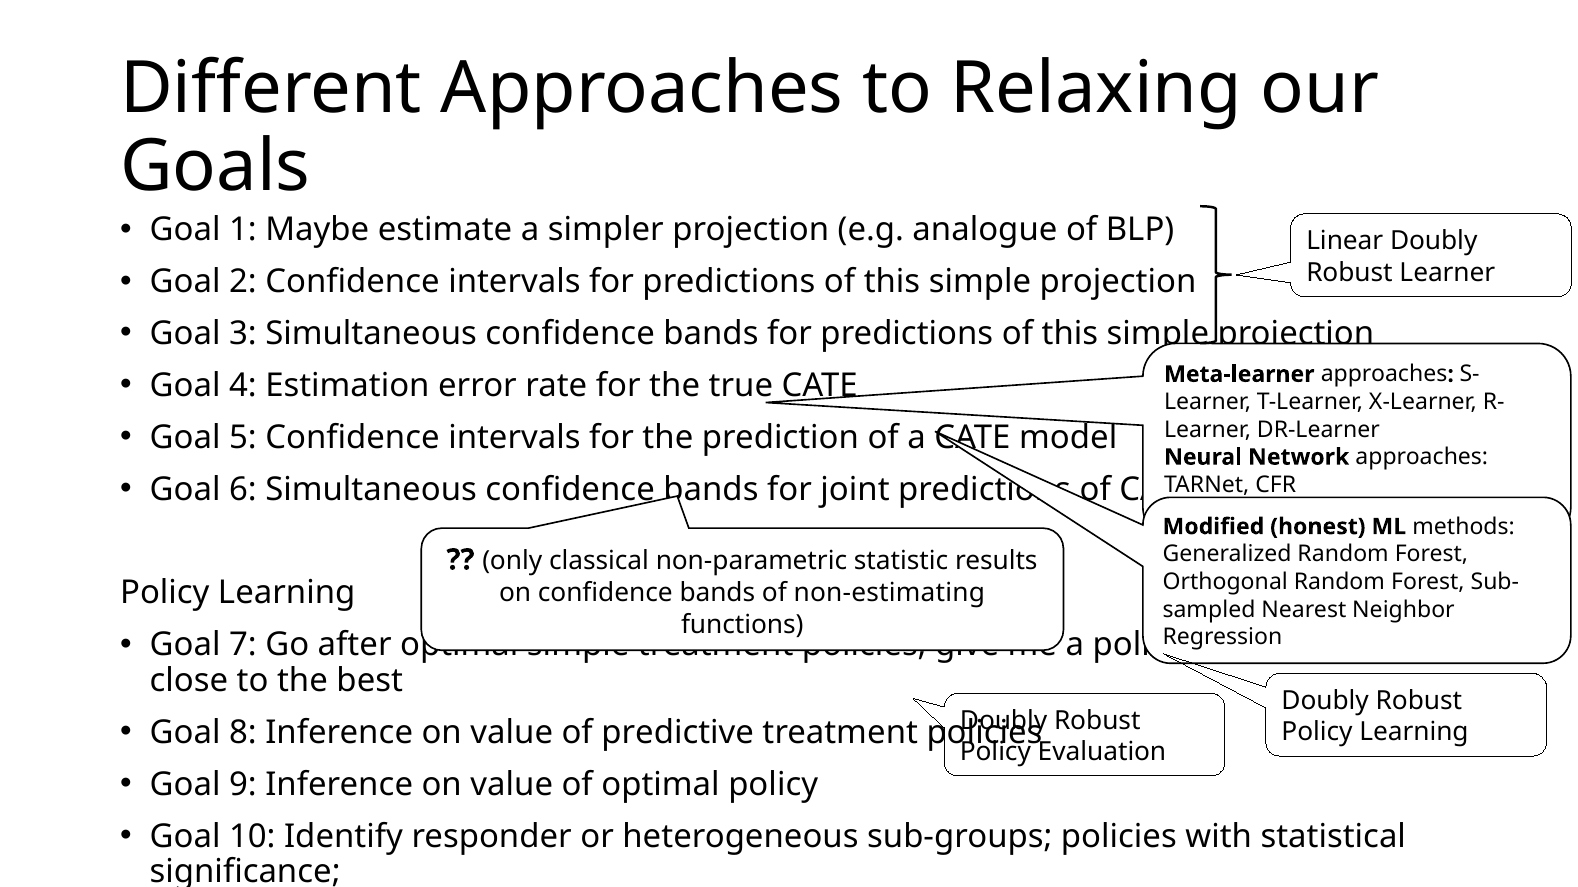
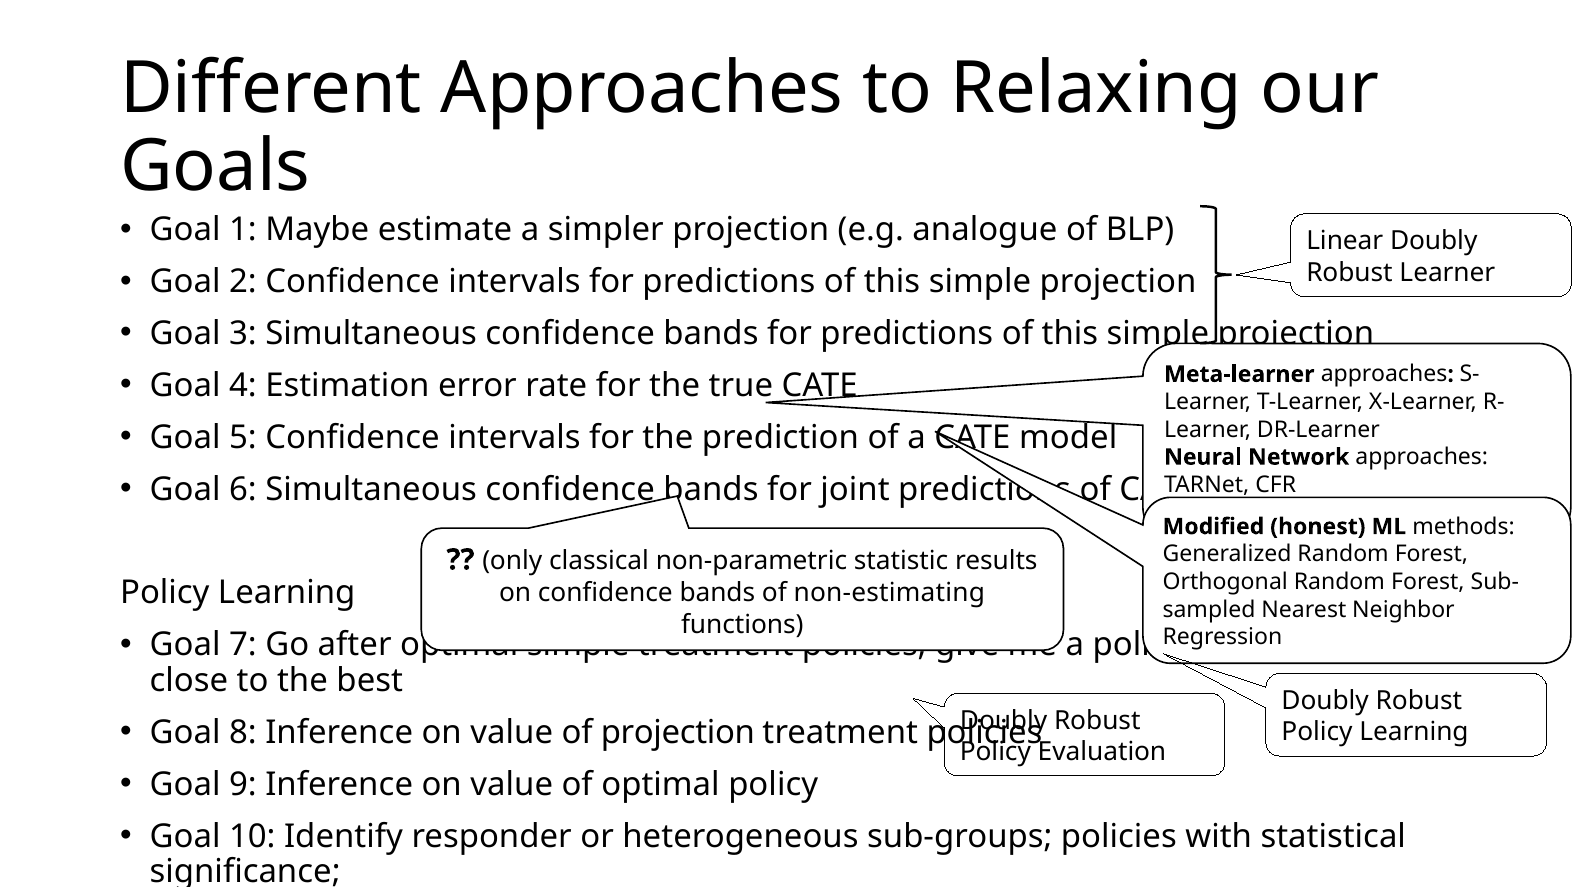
of predictive: predictive -> projection (678, 733)
